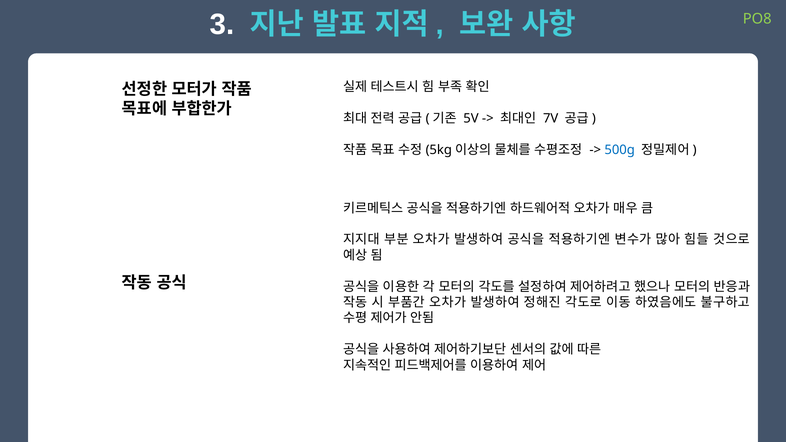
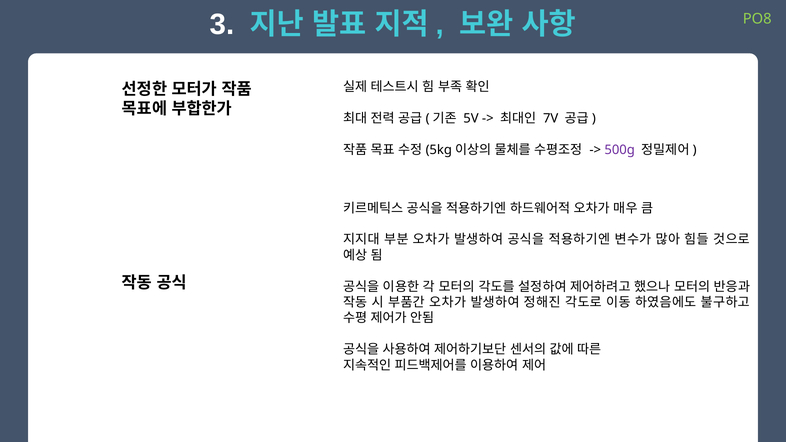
500g colour: blue -> purple (620, 150)
